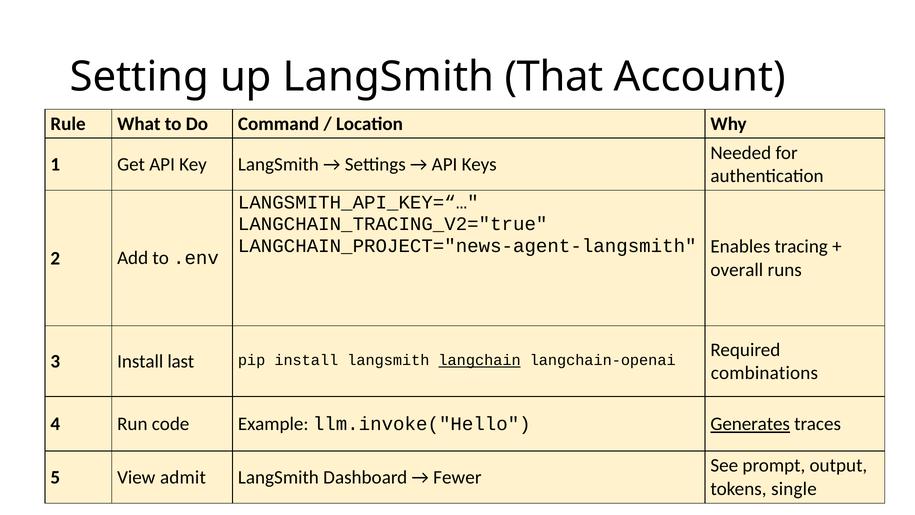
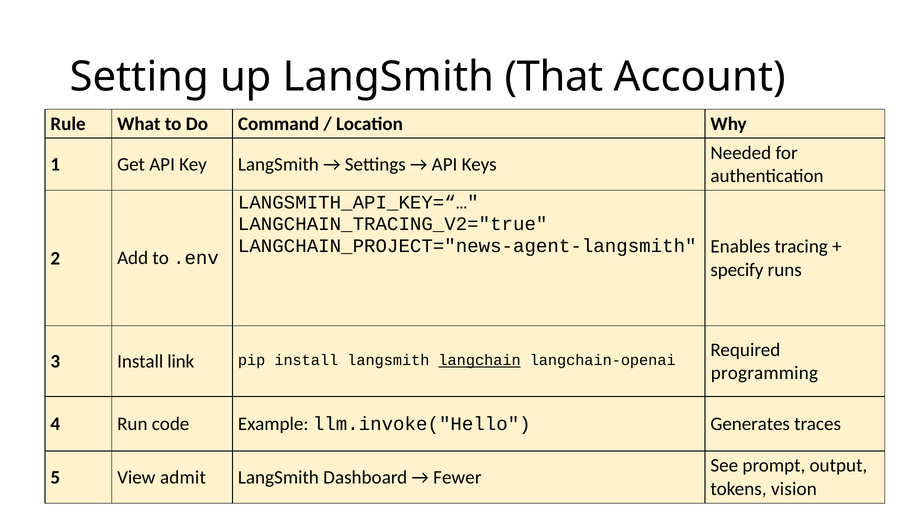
overall: overall -> specify (737, 270)
last: last -> link (181, 361)
combinations: combinations -> programming (764, 373)
Generates underline: present -> none (750, 424)
single: single -> vision (794, 489)
